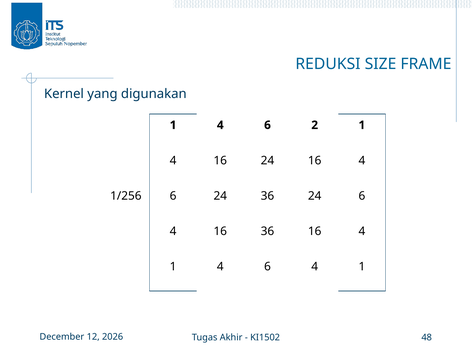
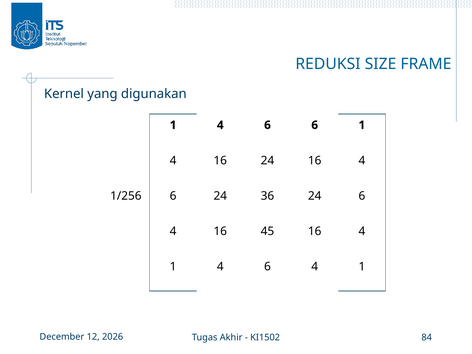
6 2: 2 -> 6 (315, 125)
16 36: 36 -> 45 (267, 231)
48: 48 -> 84 (427, 337)
